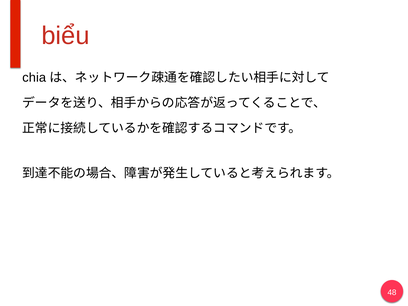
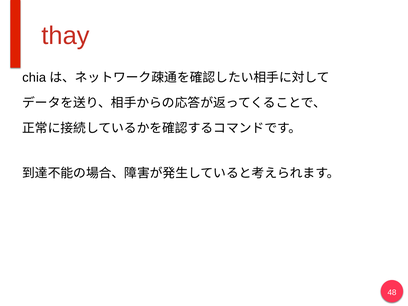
biểu: biểu -> thay (66, 36)
